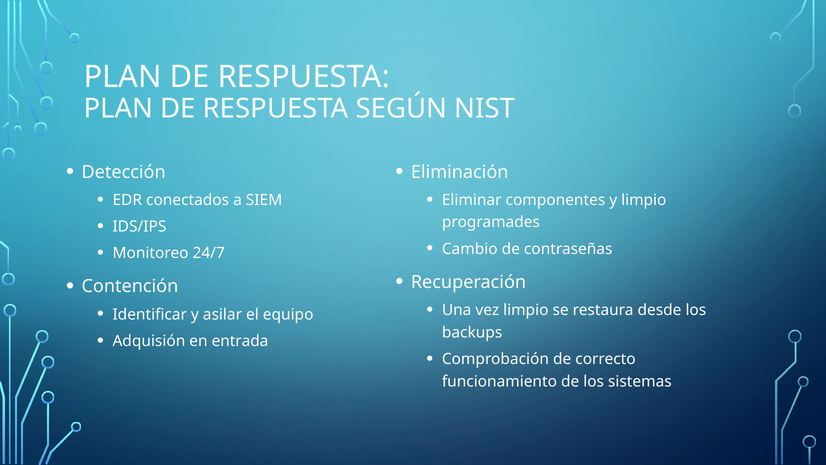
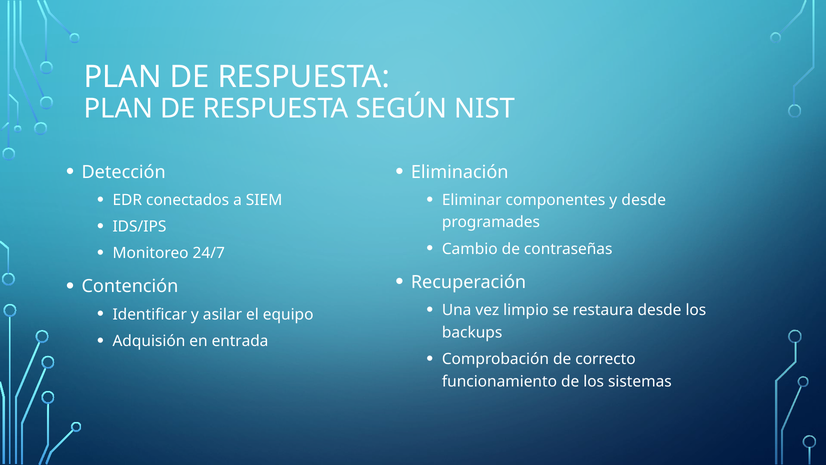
y limpio: limpio -> desde (644, 200)
